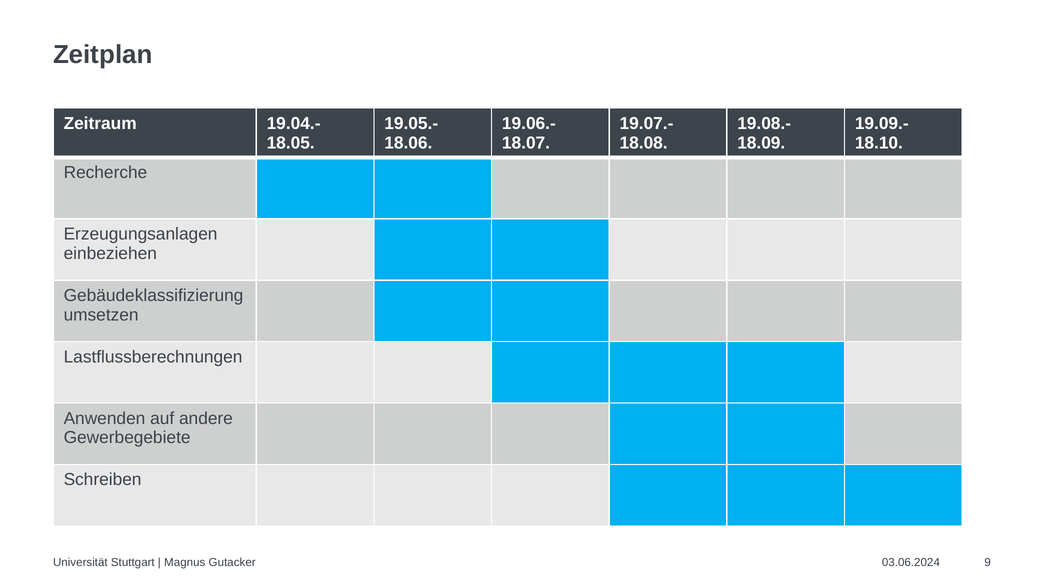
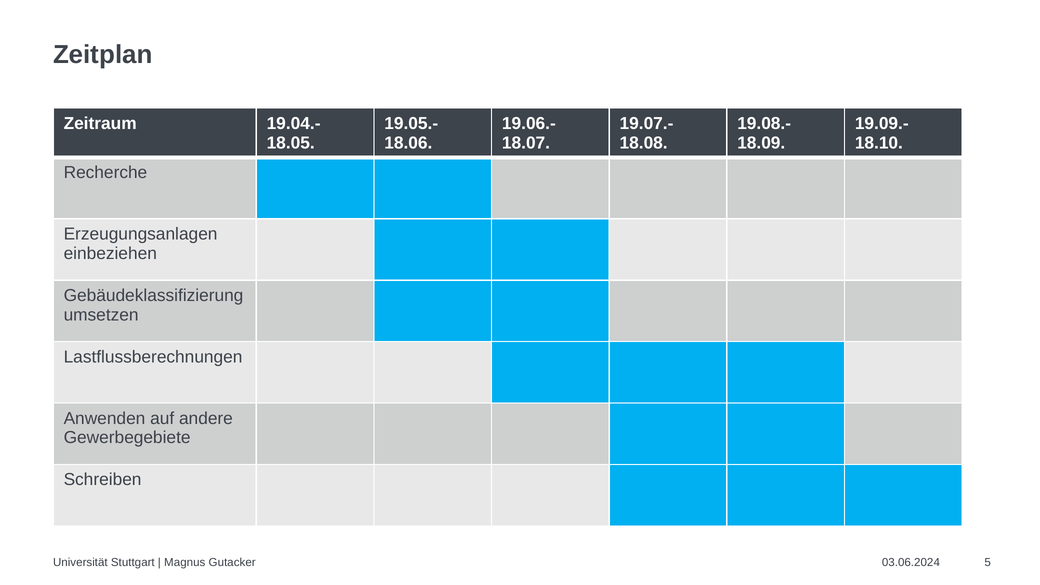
9: 9 -> 5 (988, 562)
